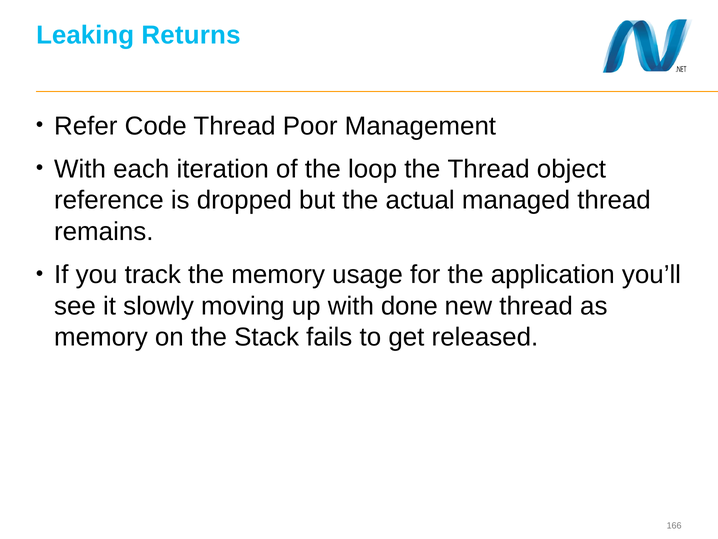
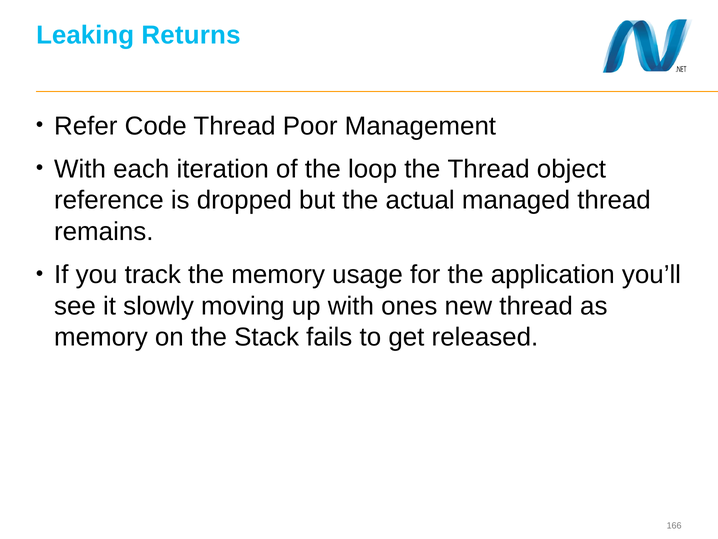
done: done -> ones (409, 306)
